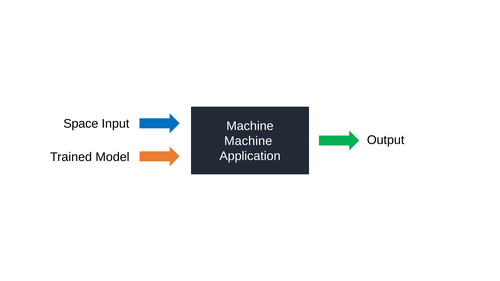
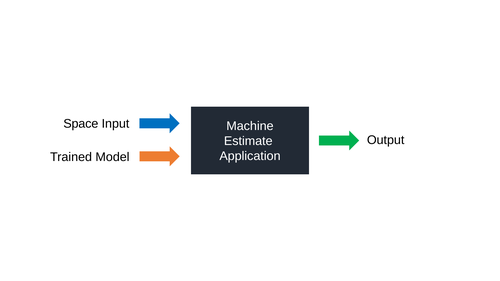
Machine: Machine -> Estimate (248, 141)
